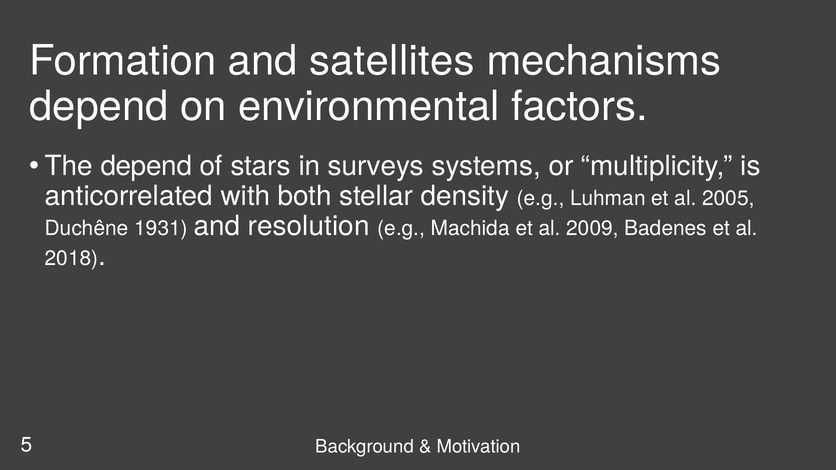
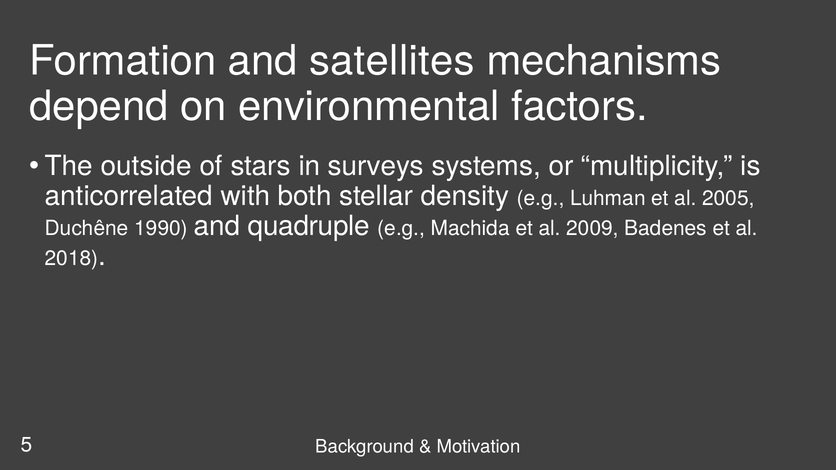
The depend: depend -> outside (146, 166)
1931: 1931 -> 1990 (161, 229)
resolution: resolution -> quadruple (309, 226)
